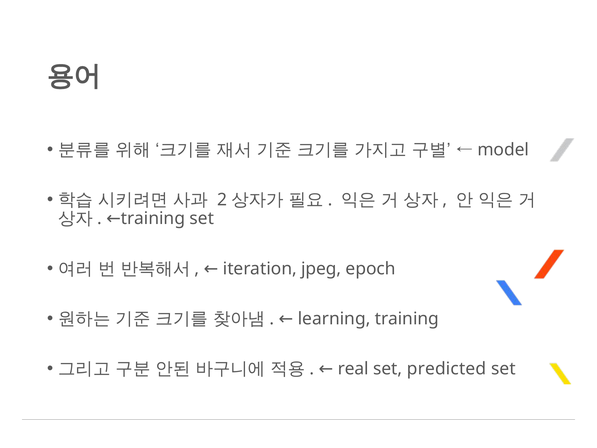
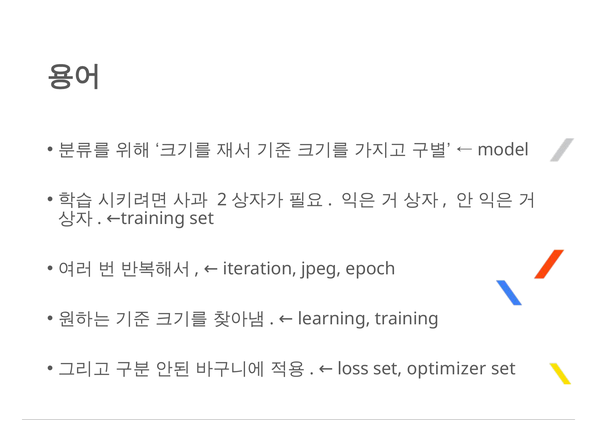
real: real -> loss (353, 369)
predicted: predicted -> optimizer (447, 369)
